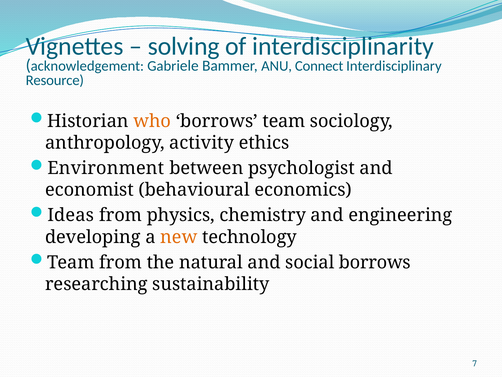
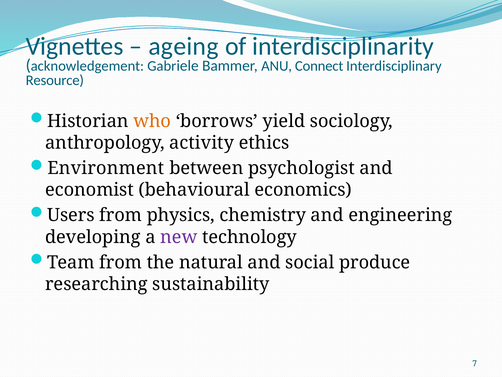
solving: solving -> ageing (183, 46)
borrows team: team -> yield (284, 121)
Ideas: Ideas -> Users (71, 215)
new colour: orange -> purple (179, 237)
social borrows: borrows -> produce (375, 262)
